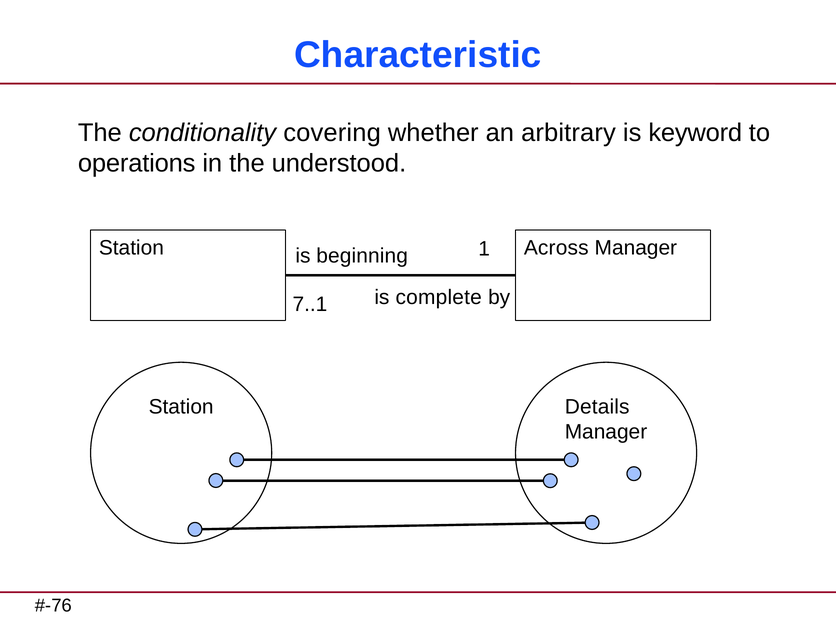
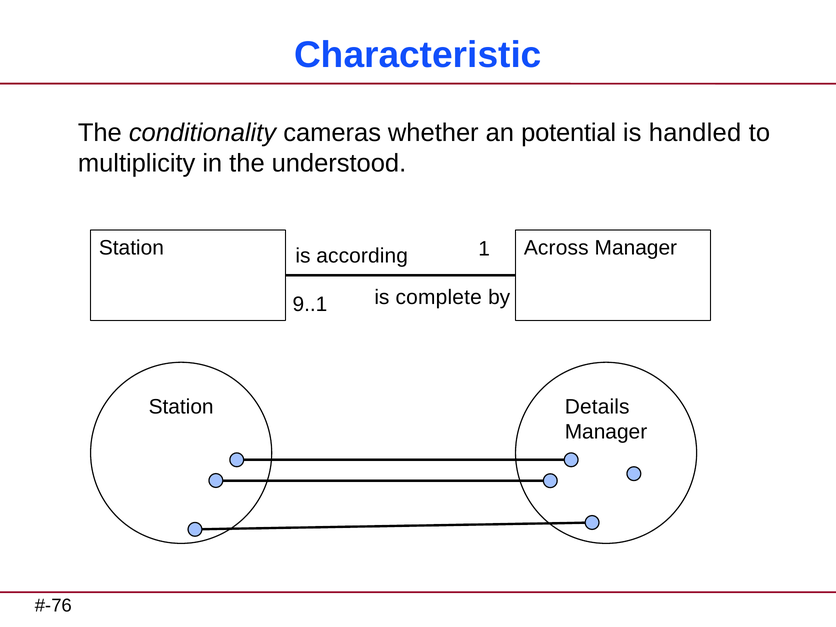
covering: covering -> cameras (332, 133)
arbitrary: arbitrary -> potential (569, 133)
keyword: keyword -> handled (695, 133)
operations: operations -> multiplicity (137, 163)
beginning: beginning -> according (362, 256)
7..1: 7..1 -> 9..1 (310, 304)
